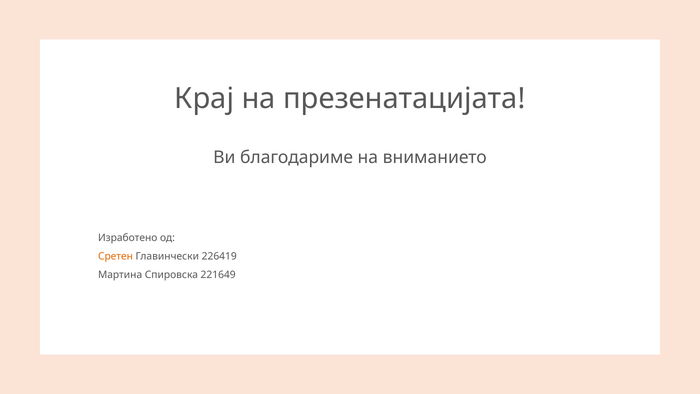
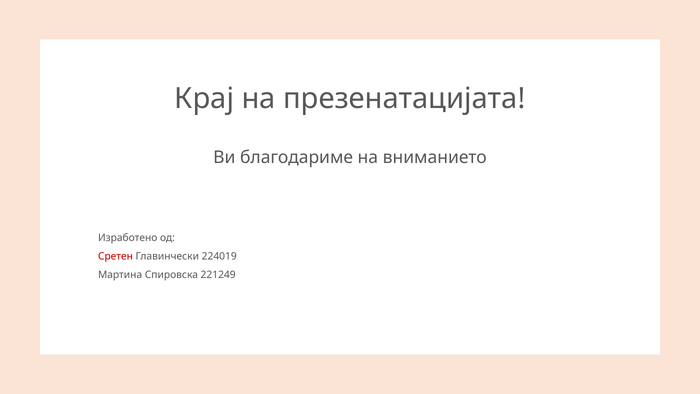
Сретен colour: orange -> red (115, 256)
226419: 226419 -> 224019 (219, 256)
221649: 221649 -> 221249 (218, 274)
